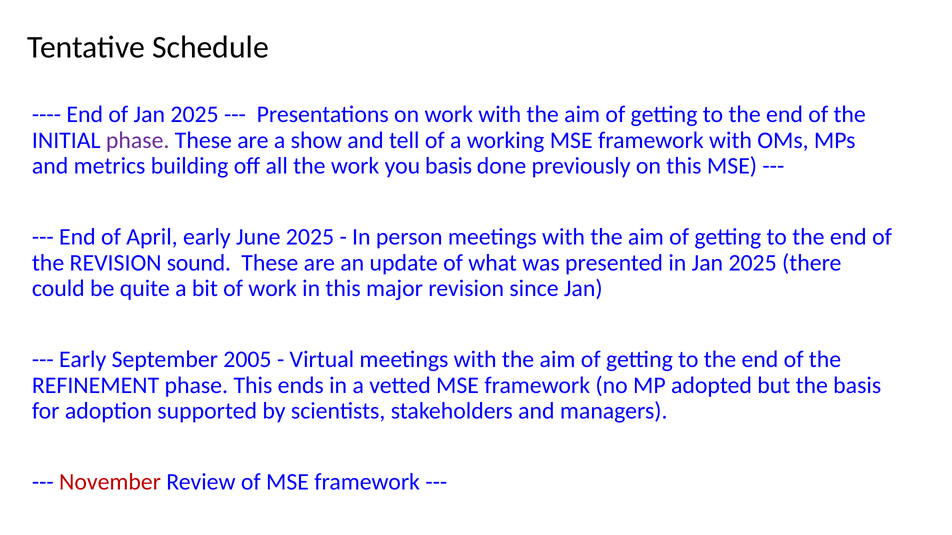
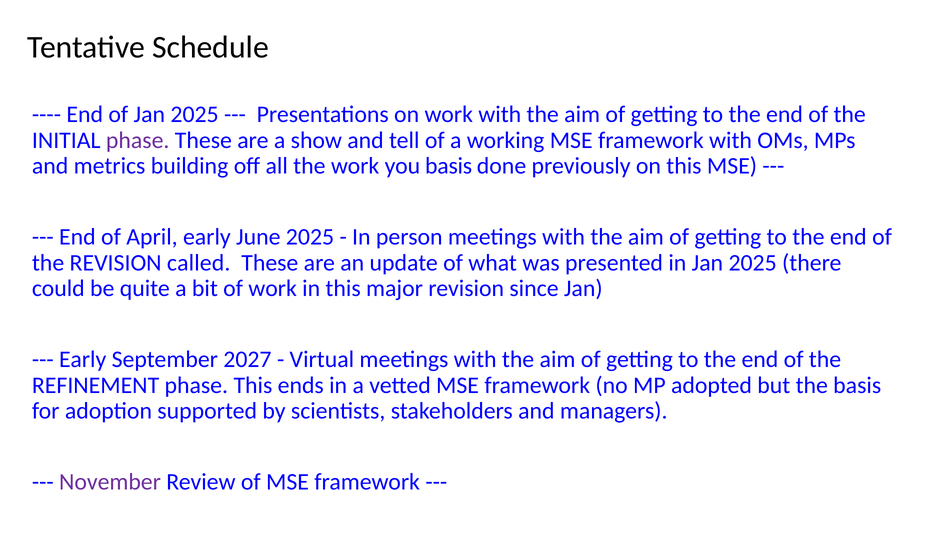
sound: sound -> called (199, 263)
2005: 2005 -> 2027 (247, 360)
November colour: red -> purple (110, 483)
